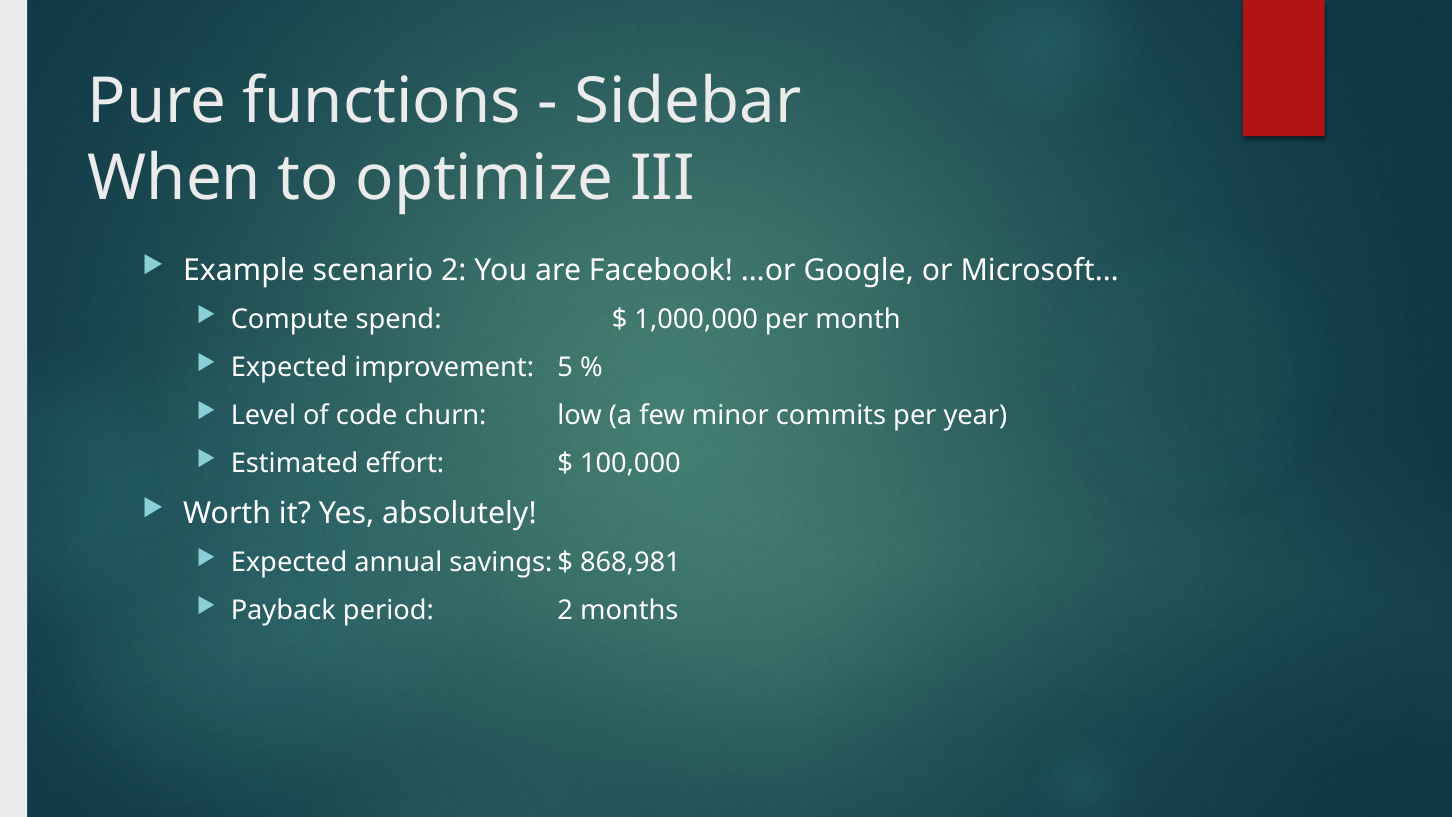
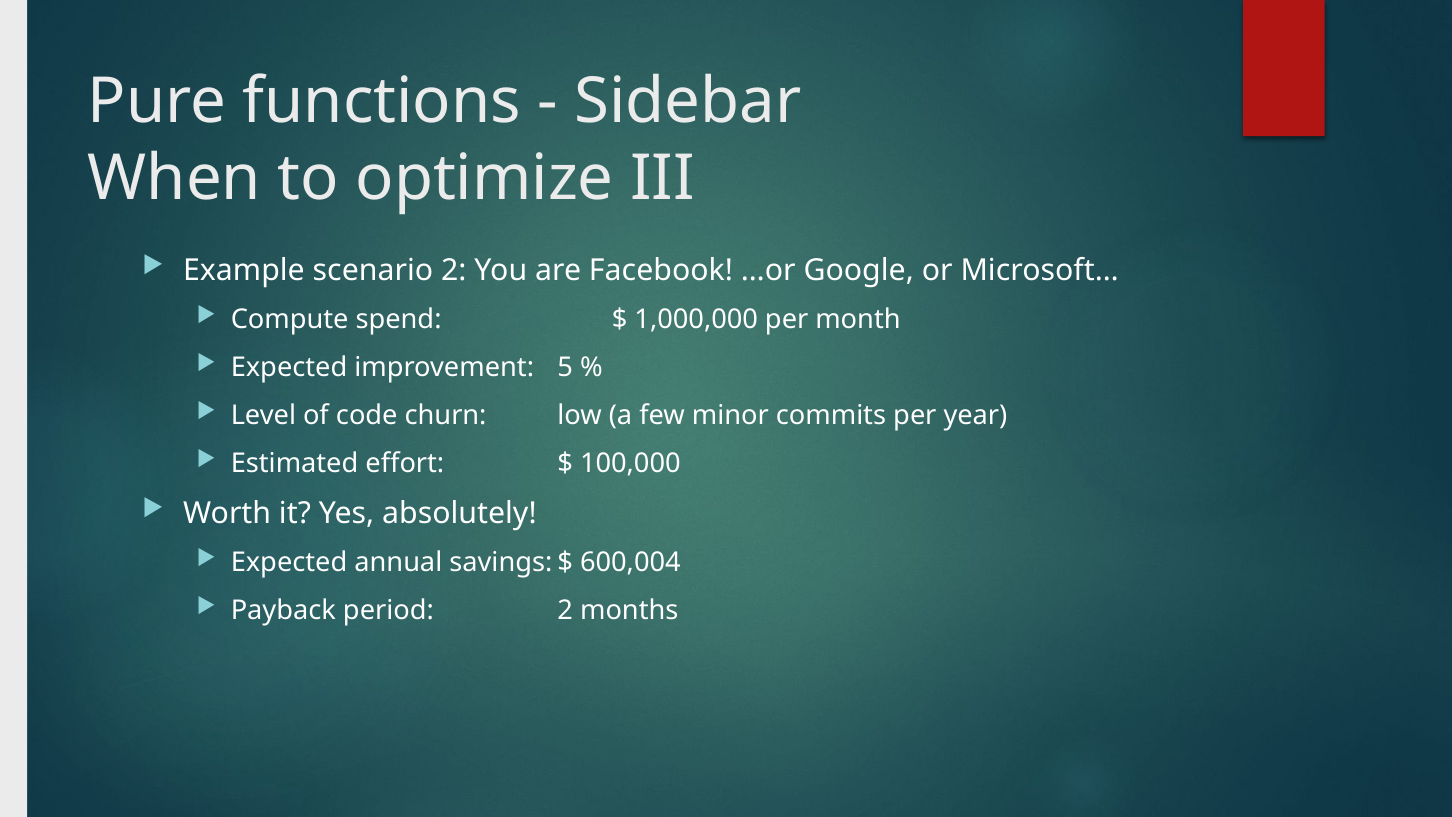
868,981: 868,981 -> 600,004 (630, 562)
